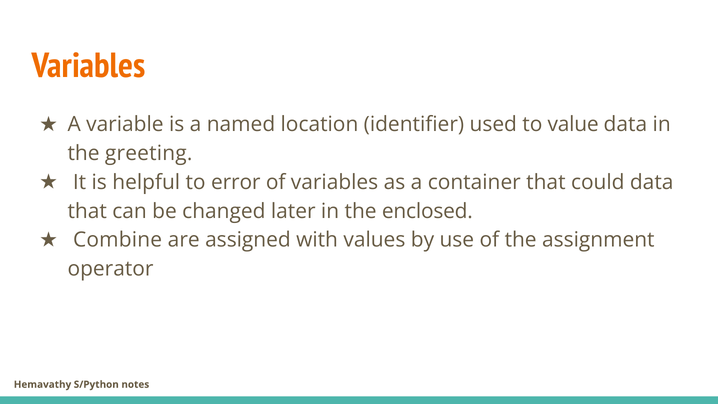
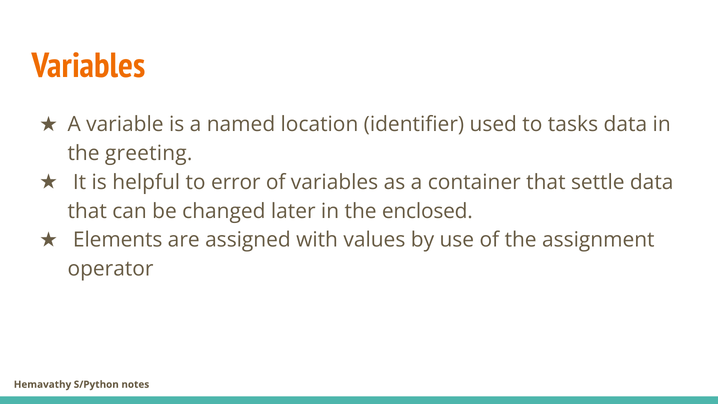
value: value -> tasks (573, 124)
could: could -> settle (598, 182)
Combine: Combine -> Elements (118, 240)
